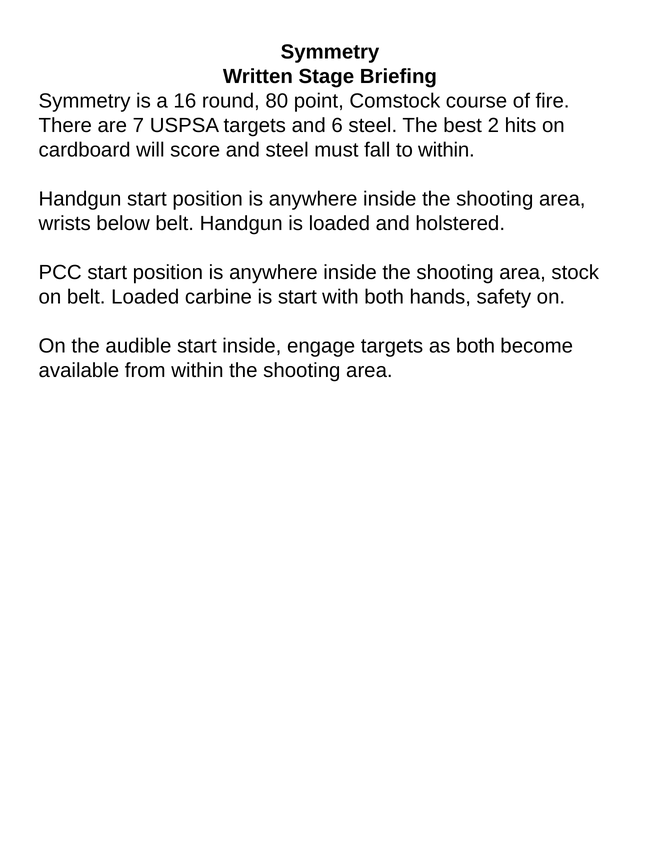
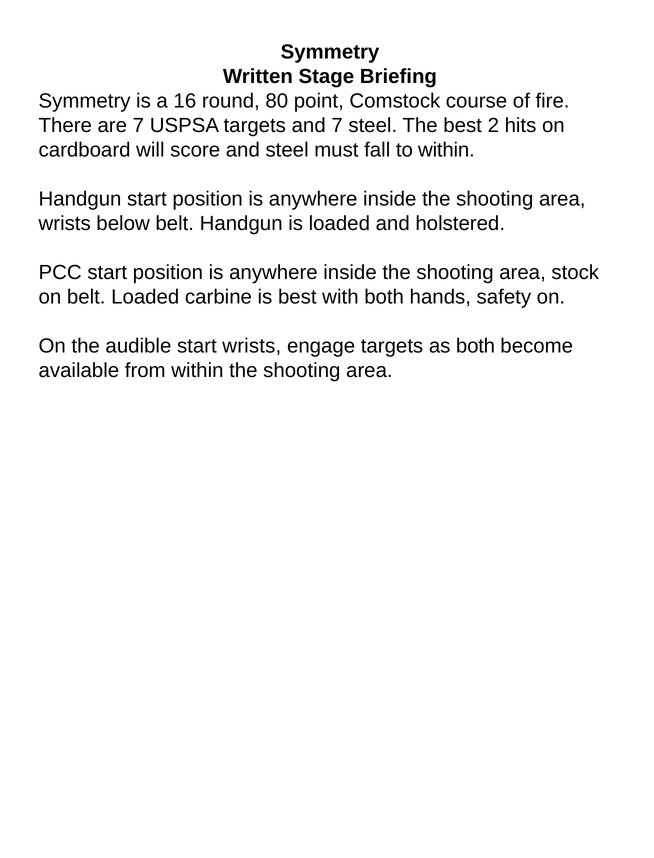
and 6: 6 -> 7 (337, 126)
is start: start -> best (297, 297)
start inside: inside -> wrists (252, 346)
